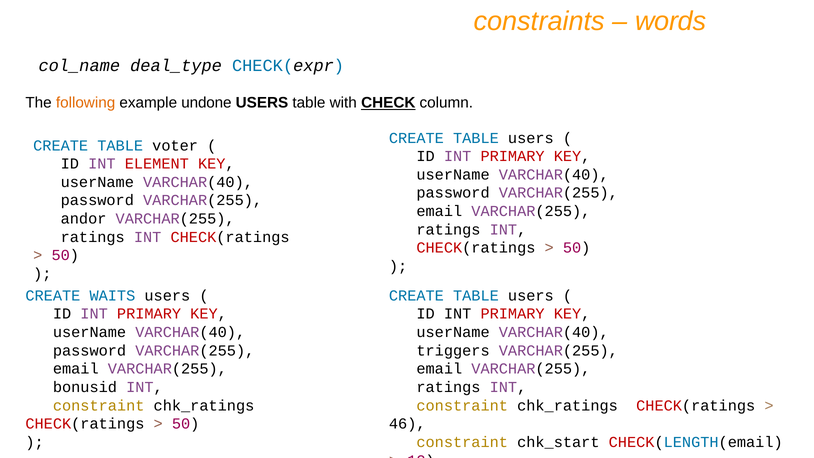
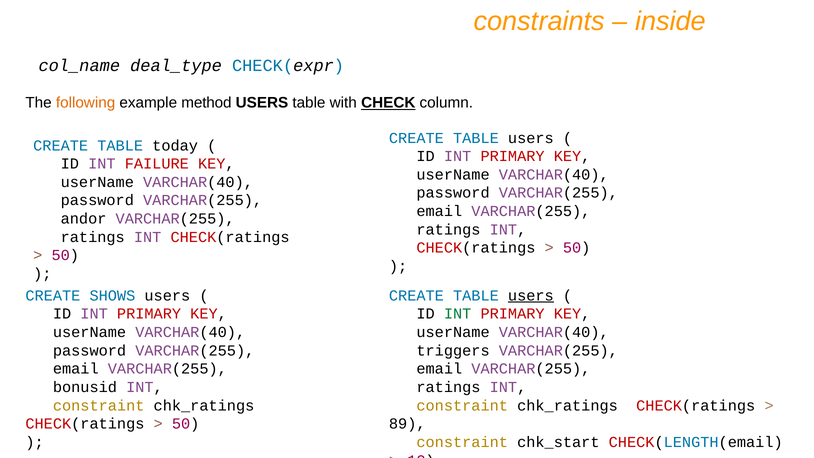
words: words -> inside (671, 21)
undone: undone -> method (206, 103)
voter: voter -> today (175, 145)
ELEMENT: ELEMENT -> FAILURE (157, 164)
WAITS: WAITS -> SHOWS (112, 295)
users underline: none -> present (531, 295)
INT colour: black -> green (458, 314)
46: 46 -> 89 (407, 424)
